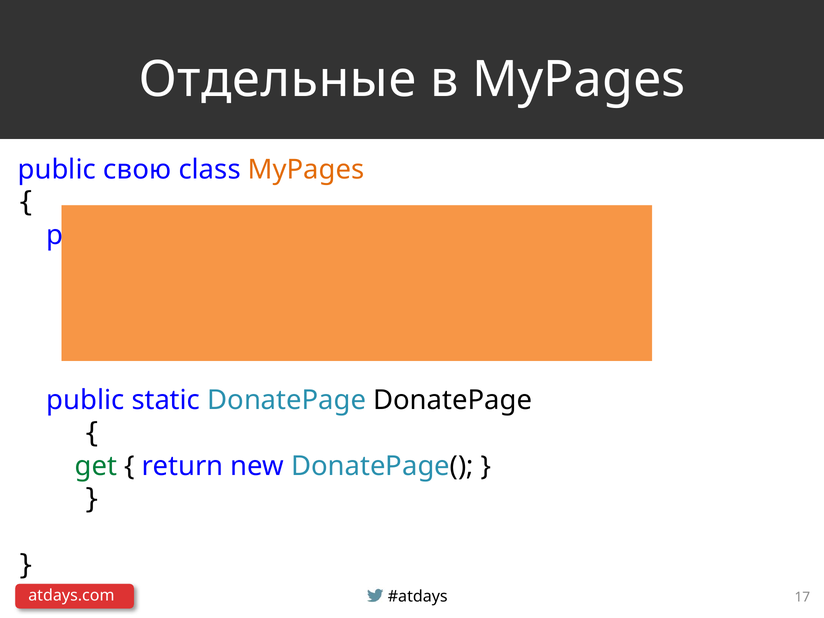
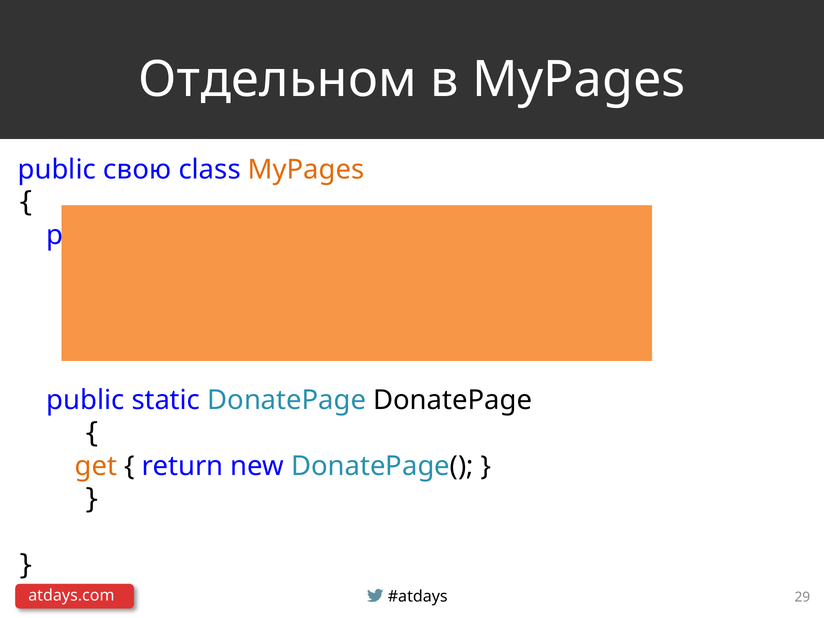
Отдельные: Отдельные -> Отдельном (278, 80)
get colour: green -> orange (96, 466)
17: 17 -> 29 (802, 597)
